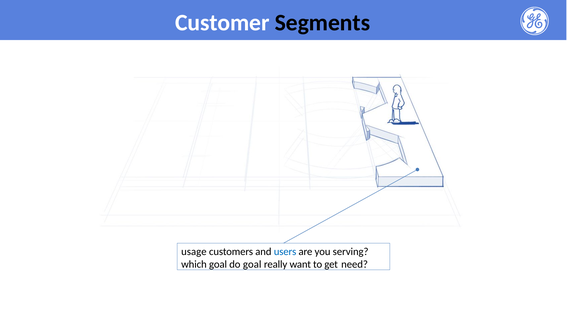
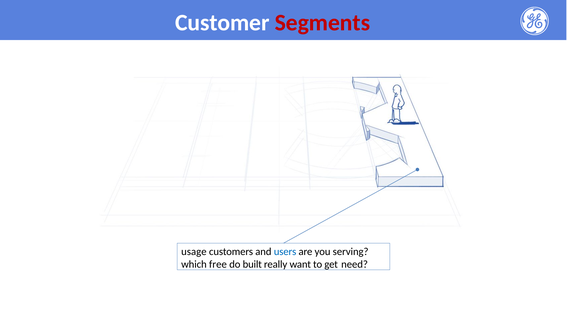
Segments colour: black -> red (322, 23)
which goal: goal -> free (218, 264)
do goal: goal -> built (252, 264)
